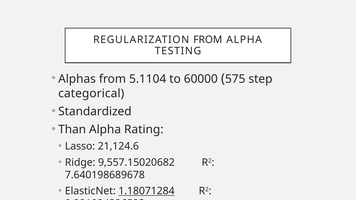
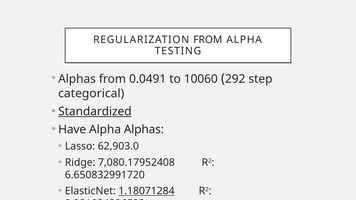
5.1104: 5.1104 -> 0.0491 (148, 79)
60000: 60000 -> 10060 (201, 79)
575: 575 -> 292 (235, 79)
Standardized underline: none -> present (95, 112)
Than: Than -> Have (72, 130)
Alpha Rating: Rating -> Alphas (144, 130)
21,124.6: 21,124.6 -> 62,903.0 (118, 146)
9,557.15020682: 9,557.15020682 -> 7,080.17952408 (136, 163)
7.640198689678: 7.640198689678 -> 6.650832991720 (105, 175)
